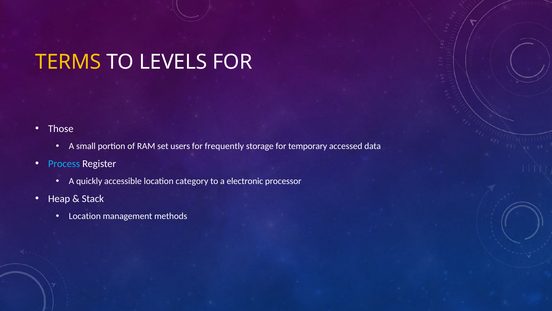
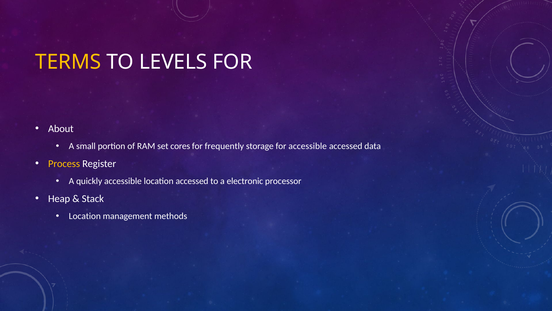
Those: Those -> About (61, 129)
users: users -> cores (180, 146)
for temporary: temporary -> accessible (308, 146)
Process colour: light blue -> yellow (64, 164)
location category: category -> accessed (192, 181)
